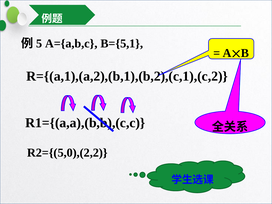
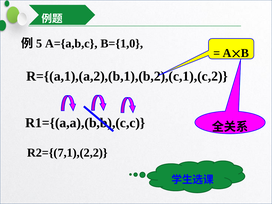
B={5,1: B={5,1 -> B={1,0 (122, 43)
R2={(5,0),(2,2: R2={(5,0),(2,2 -> R2={(7,1),(2,2 (67, 153)
